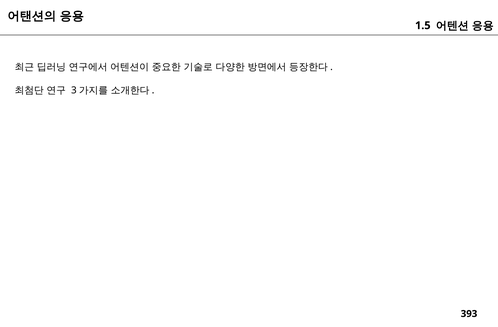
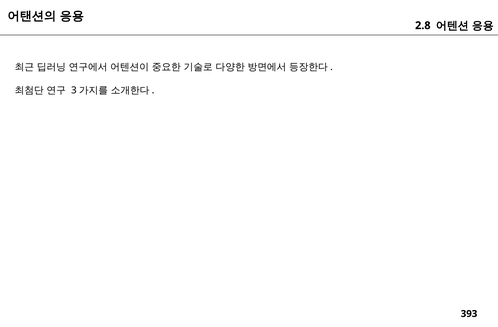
1.5: 1.5 -> 2.8 (423, 26)
